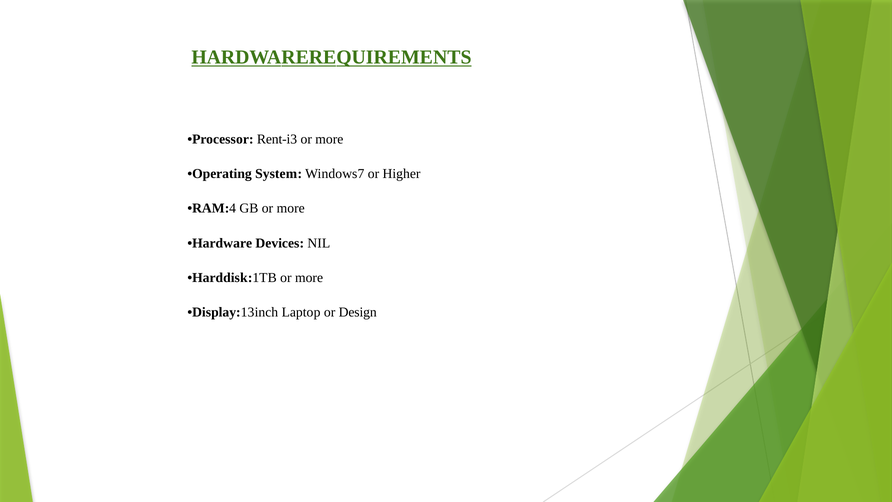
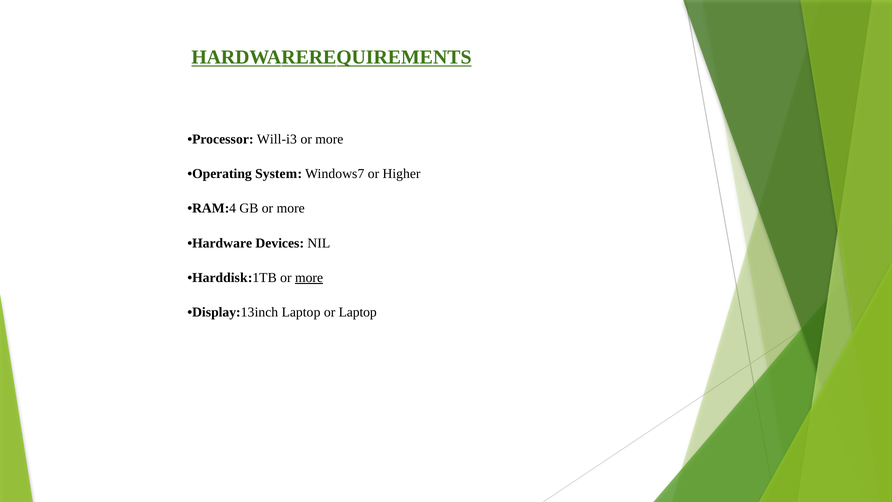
Rent-i3: Rent-i3 -> Will-i3 (277, 139)
more underline: none -> present (309, 278)
or Design: Design -> Laptop (358, 312)
